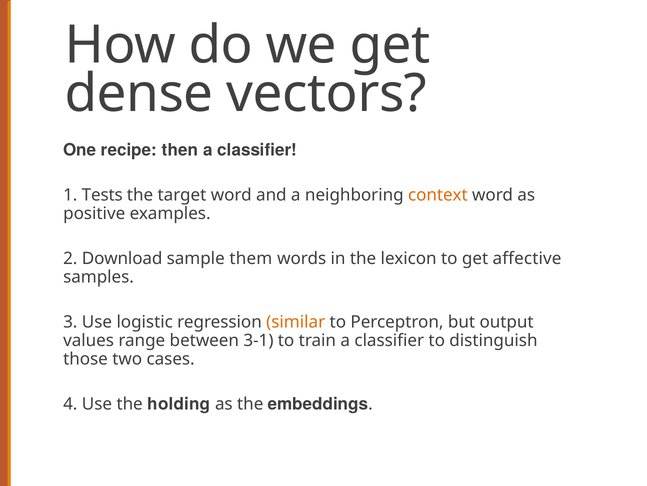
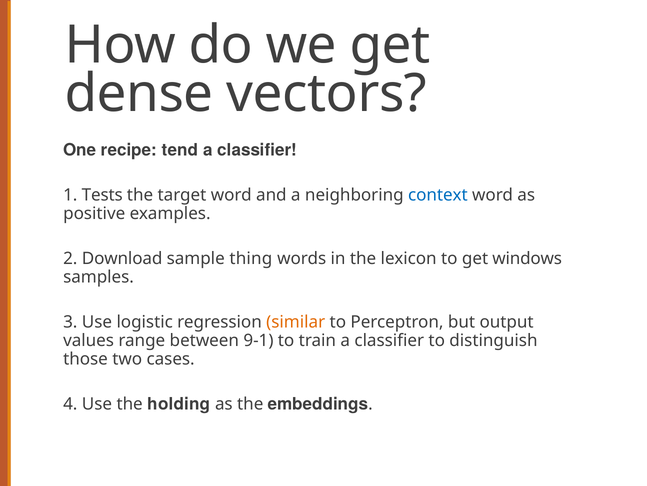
then: then -> tend (180, 150)
context colour: orange -> blue (438, 195)
them: them -> thing (251, 258)
affective: affective -> windows (527, 258)
3-1: 3-1 -> 9-1 (258, 340)
